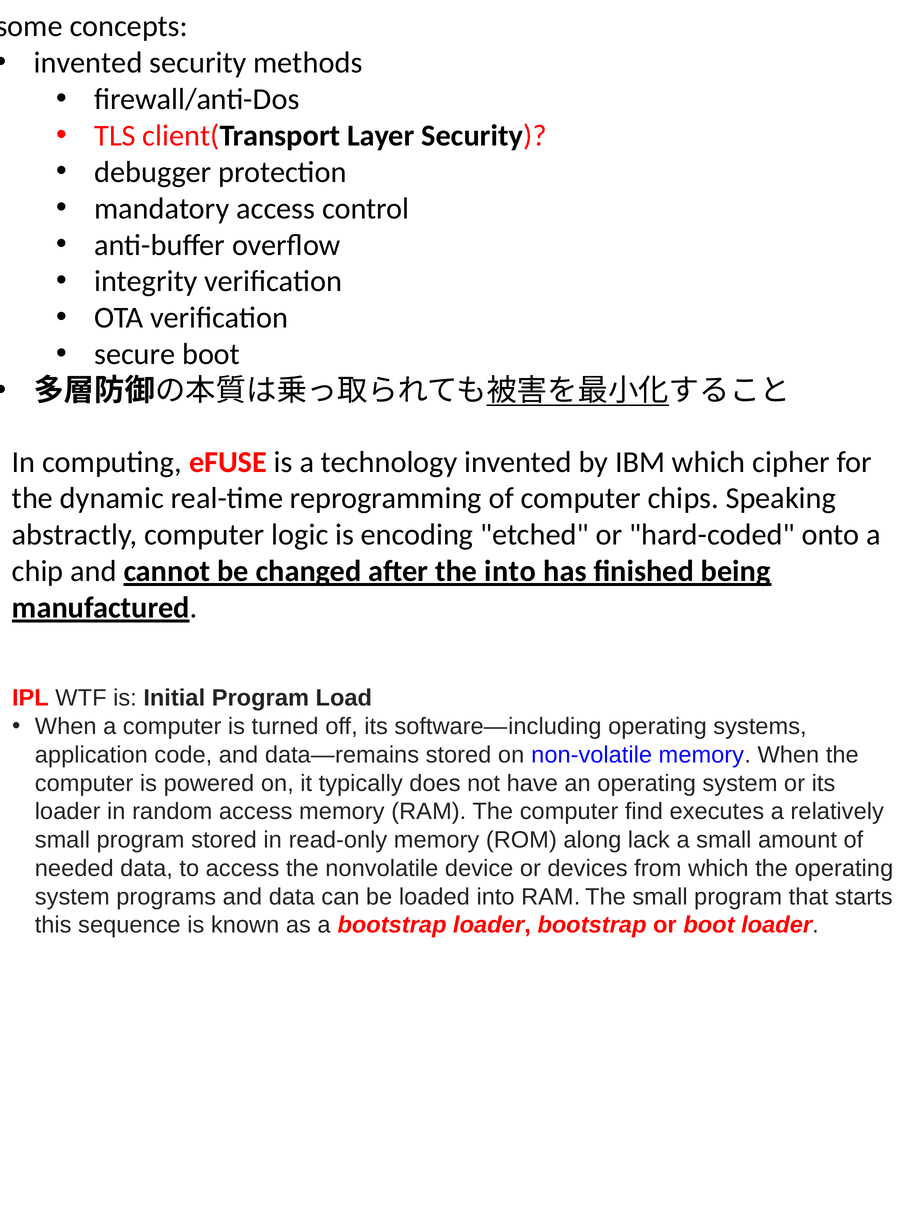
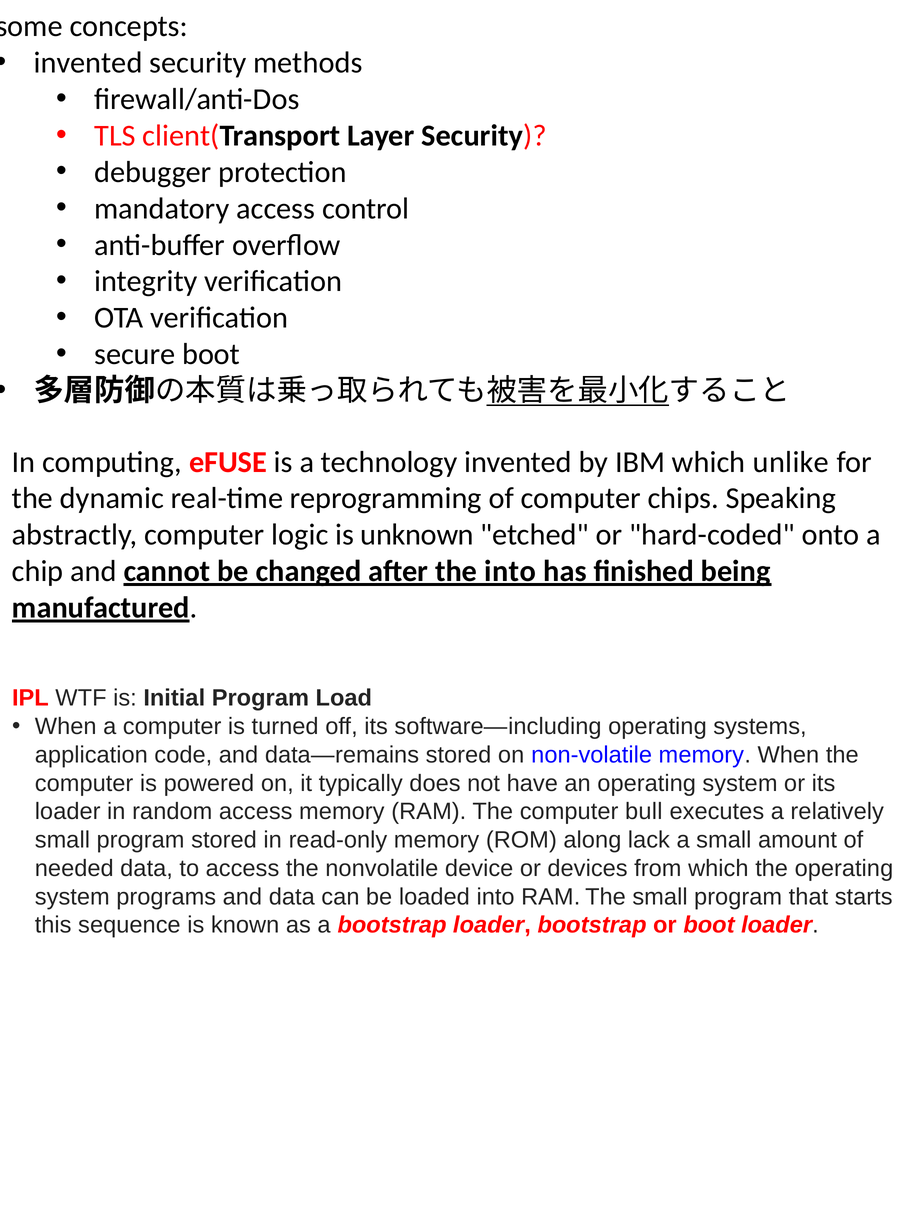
cipher: cipher -> unlike (791, 462)
encoding: encoding -> unknown (417, 535)
find: find -> bull (644, 811)
